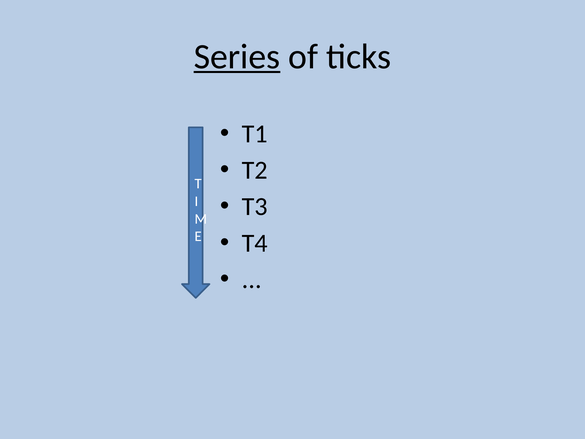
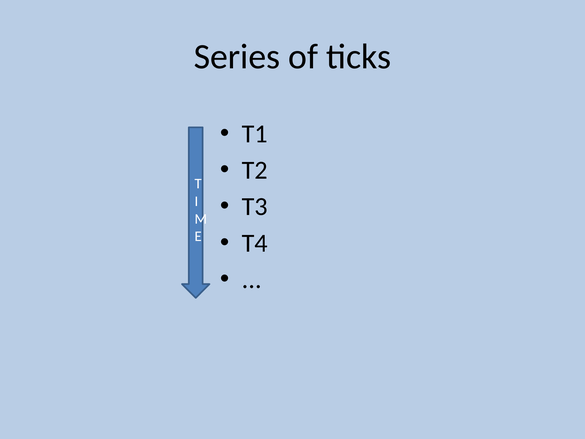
Series underline: present -> none (237, 57)
